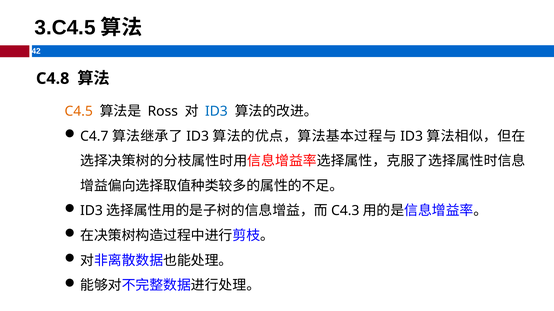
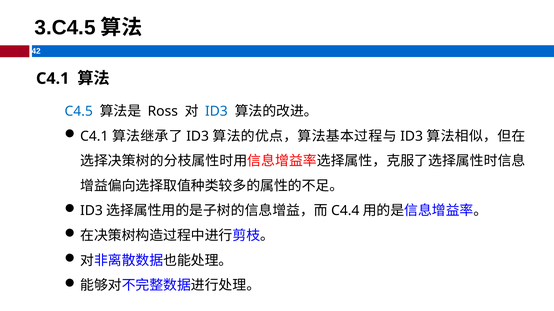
C4.8: C4.8 -> C4.1 (53, 79)
C4.5 colour: orange -> blue (79, 111)
C4.7: C4.7 -> C4.1 (94, 136)
C4.3: C4.3 -> C4.4 (345, 211)
